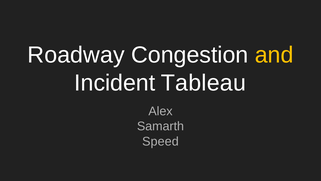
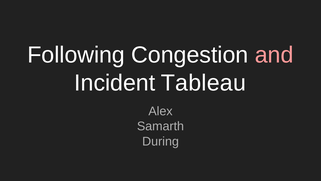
Roadway: Roadway -> Following (76, 55)
and colour: yellow -> pink (274, 55)
Speed: Speed -> During (161, 141)
